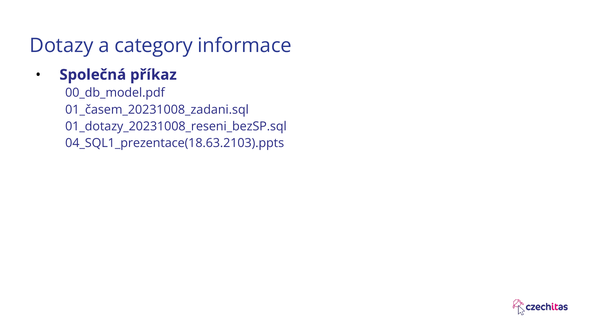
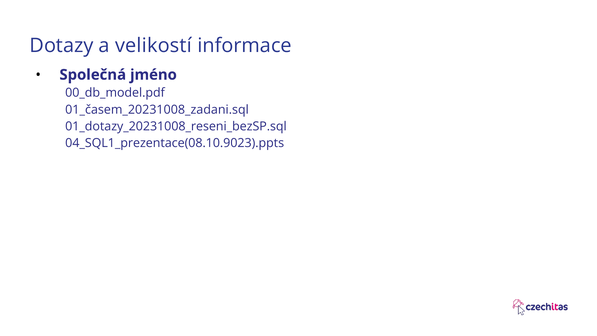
category: category -> velikostí (153, 46)
příkaz: příkaz -> jméno (153, 75)
04_SQL1_prezentace(18.63.2103).ppts: 04_SQL1_prezentace(18.63.2103).ppts -> 04_SQL1_prezentace(08.10.9023).ppts (175, 143)
